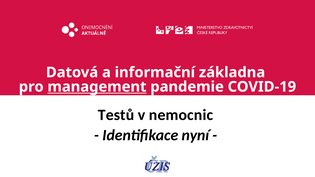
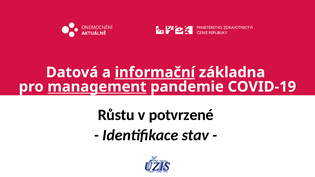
informační underline: none -> present (155, 72)
Testů: Testů -> Růstu (116, 115)
nemocnic: nemocnic -> potvrzené (181, 115)
nyní: nyní -> stav (195, 135)
